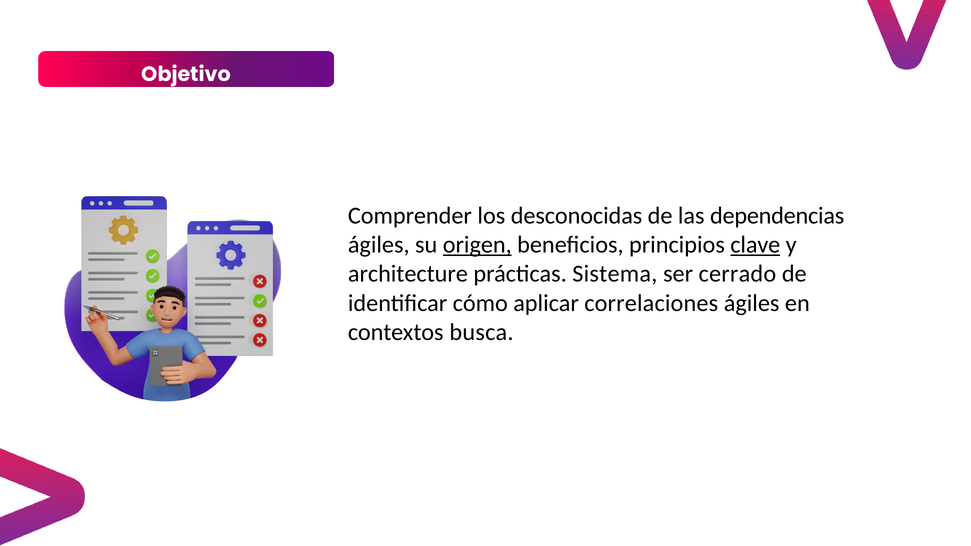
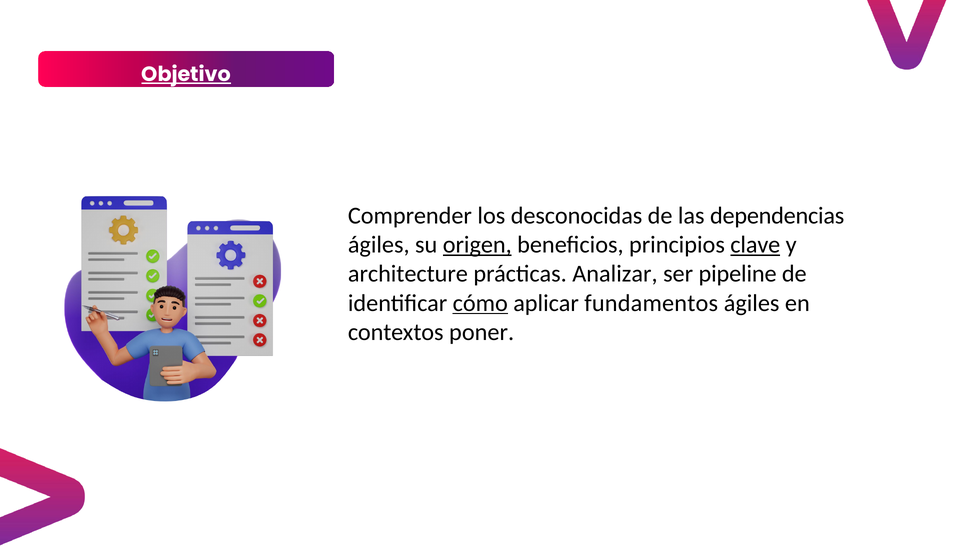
Objetivo underline: none -> present (186, 74)
Sistema: Sistema -> Analizar (615, 274)
cerrado: cerrado -> pipeline (738, 274)
cómo underline: none -> present (480, 303)
correlaciones: correlaciones -> fundamentos (651, 303)
busca: busca -> poner (482, 332)
